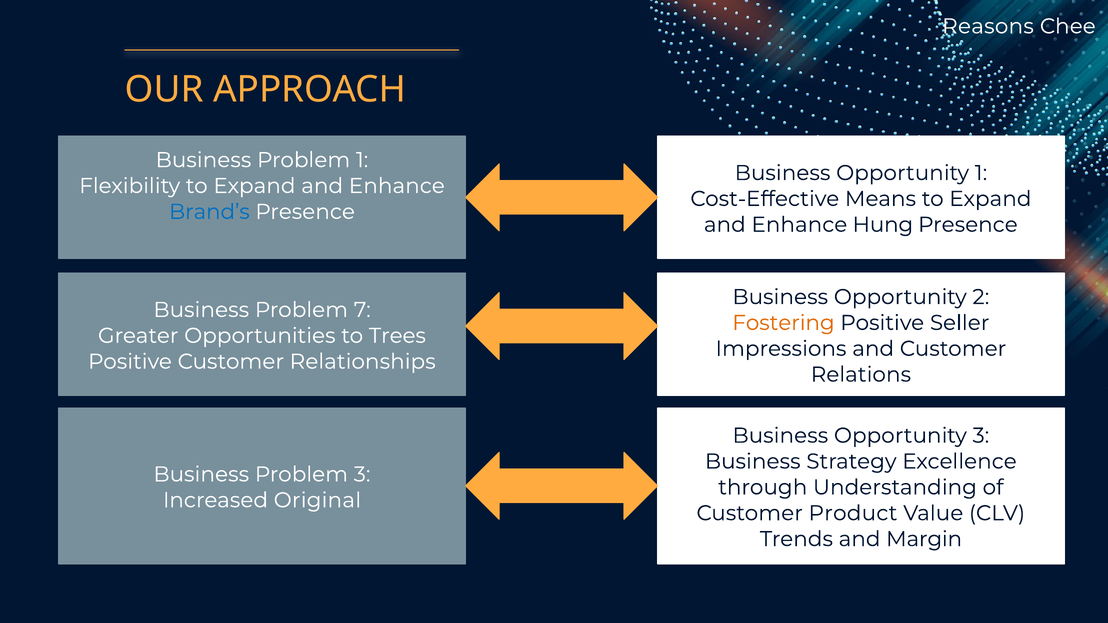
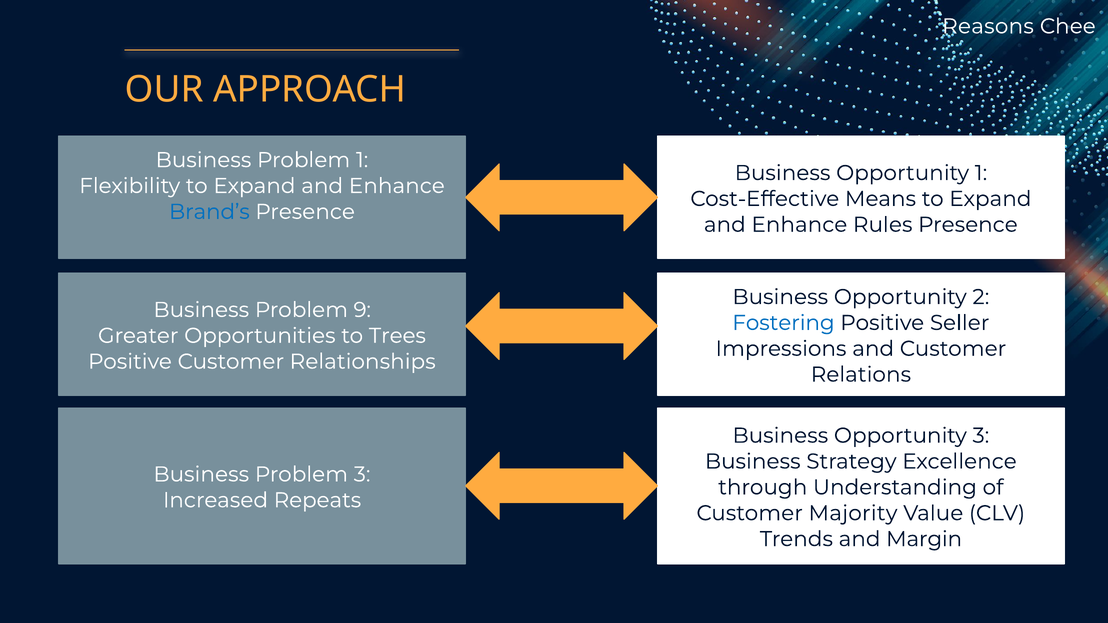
Hung: Hung -> Rules (883, 225)
7: 7 -> 9 (362, 310)
Fostering colour: orange -> blue (783, 323)
Original: Original -> Repeats (317, 500)
Product: Product -> Majority (853, 513)
